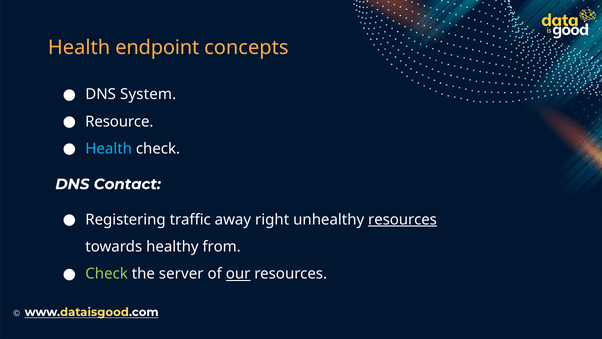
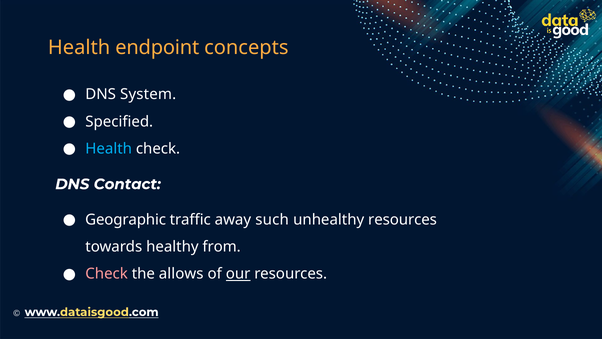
Resource: Resource -> Specified (119, 121)
Registering: Registering -> Geographic (126, 219)
right: right -> such (272, 219)
resources underline: present -> none (403, 219)
Check colour: light green -> pink (107, 274)
server: server -> allows (181, 274)
